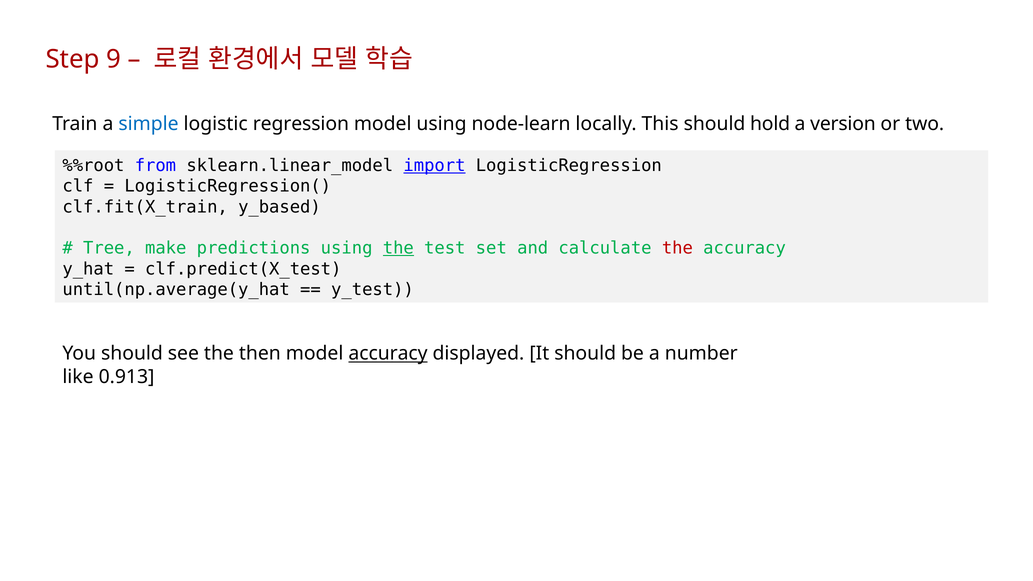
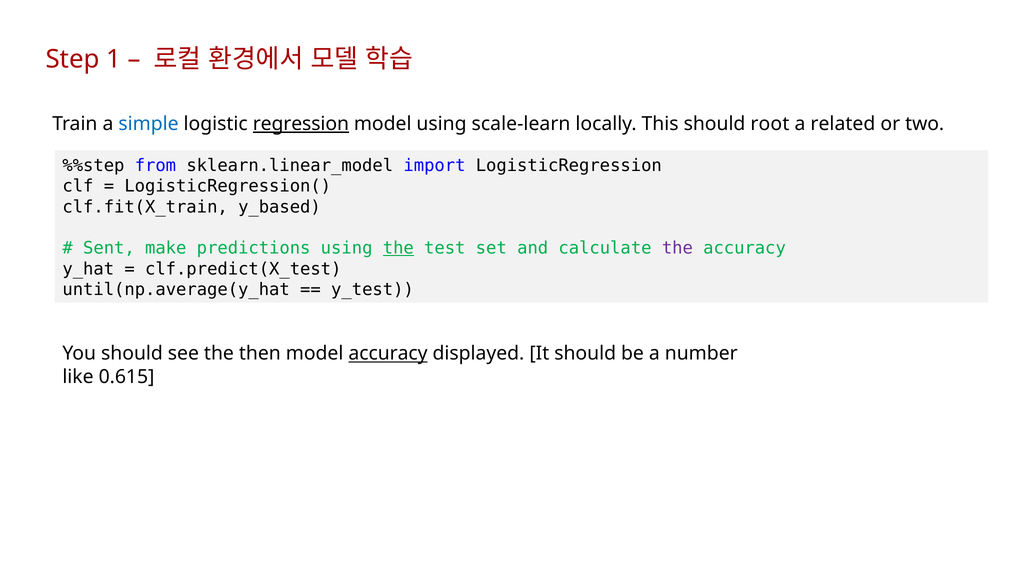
9: 9 -> 1 (114, 59)
regression underline: none -> present (301, 124)
node-learn: node-learn -> scale-learn (521, 124)
hold: hold -> root (770, 124)
version: version -> related (843, 124)
%%root: %%root -> %%step (93, 166)
import underline: present -> none (434, 166)
Tree: Tree -> Sent (109, 248)
the colour: red -> purple (677, 248)
0.913: 0.913 -> 0.615 (127, 377)
